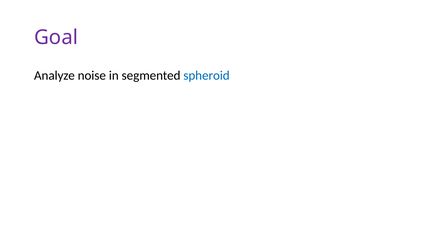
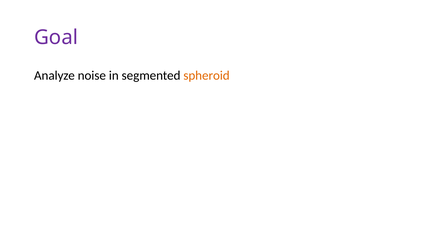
spheroid colour: blue -> orange (207, 76)
